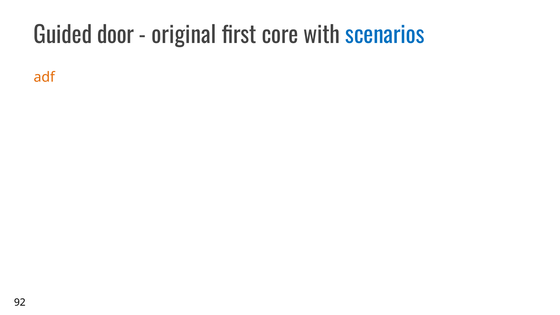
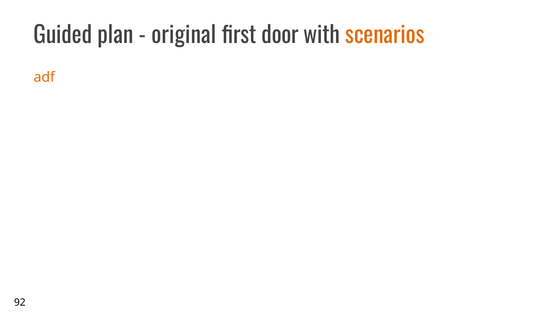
door: door -> plan (115, 36)
core: core -> door (280, 36)
scenarios colour: blue -> orange (385, 36)
